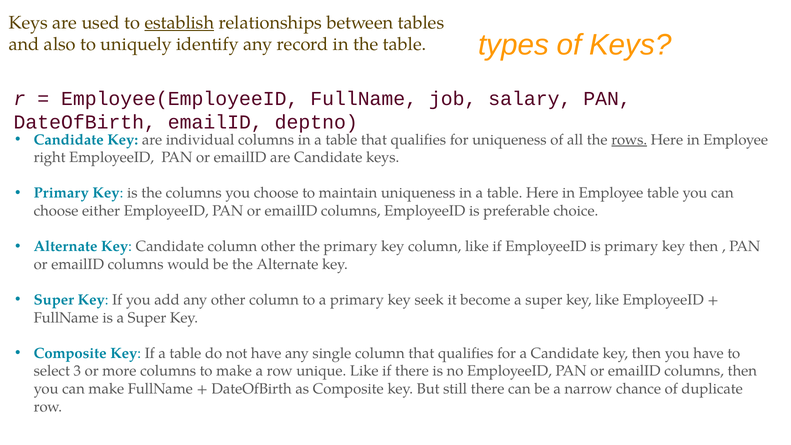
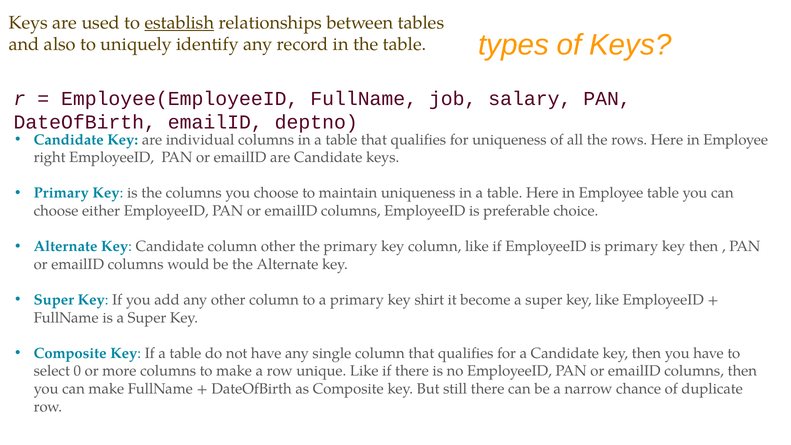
rows underline: present -> none (629, 140)
seek: seek -> shirt (429, 300)
3: 3 -> 0 (77, 371)
